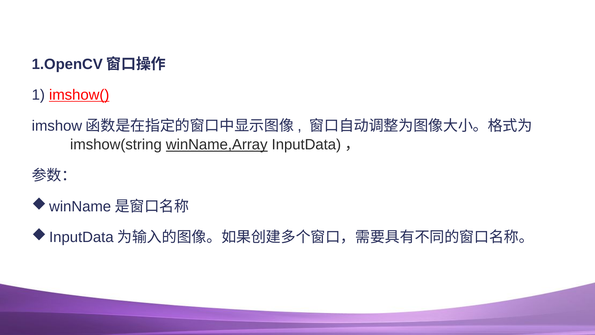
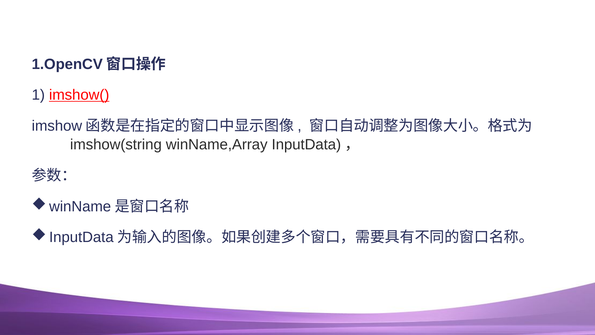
winName,Array underline: present -> none (217, 145)
